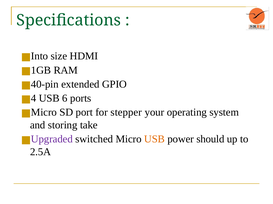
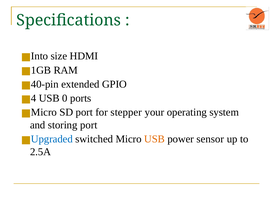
6: 6 -> 0 (65, 99)
storing take: take -> port (89, 125)
Upgraded colour: purple -> blue (52, 140)
should: should -> sensor (210, 140)
